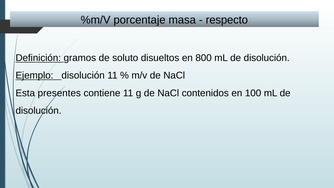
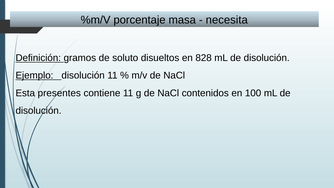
respecto: respecto -> necesita (227, 20)
800: 800 -> 828 (204, 58)
